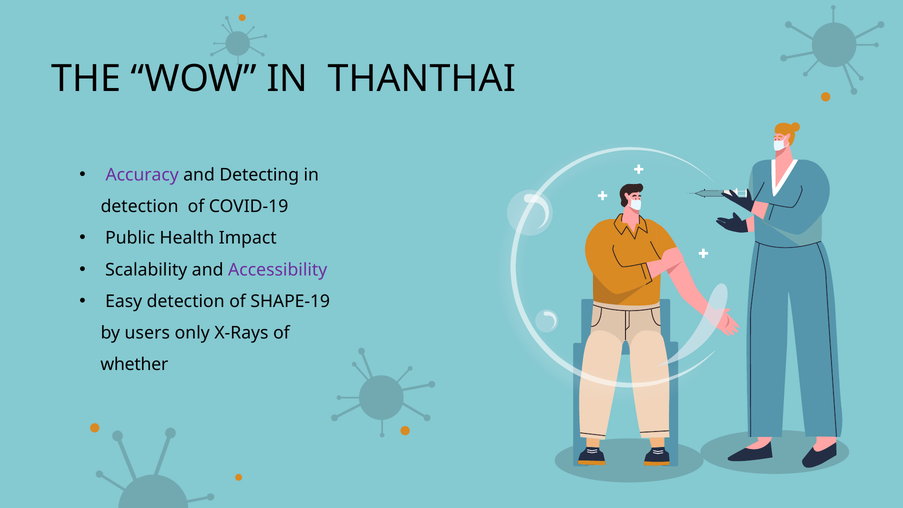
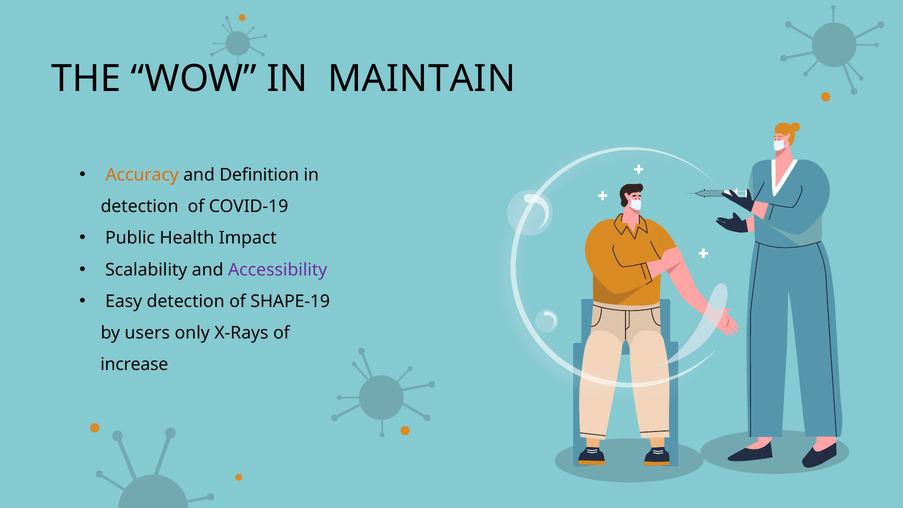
THANTHAI: THANTHAI -> MAINTAIN (422, 79)
Accuracy colour: purple -> orange (142, 175)
Detecting: Detecting -> Definition (259, 175)
whether: whether -> increase (134, 365)
